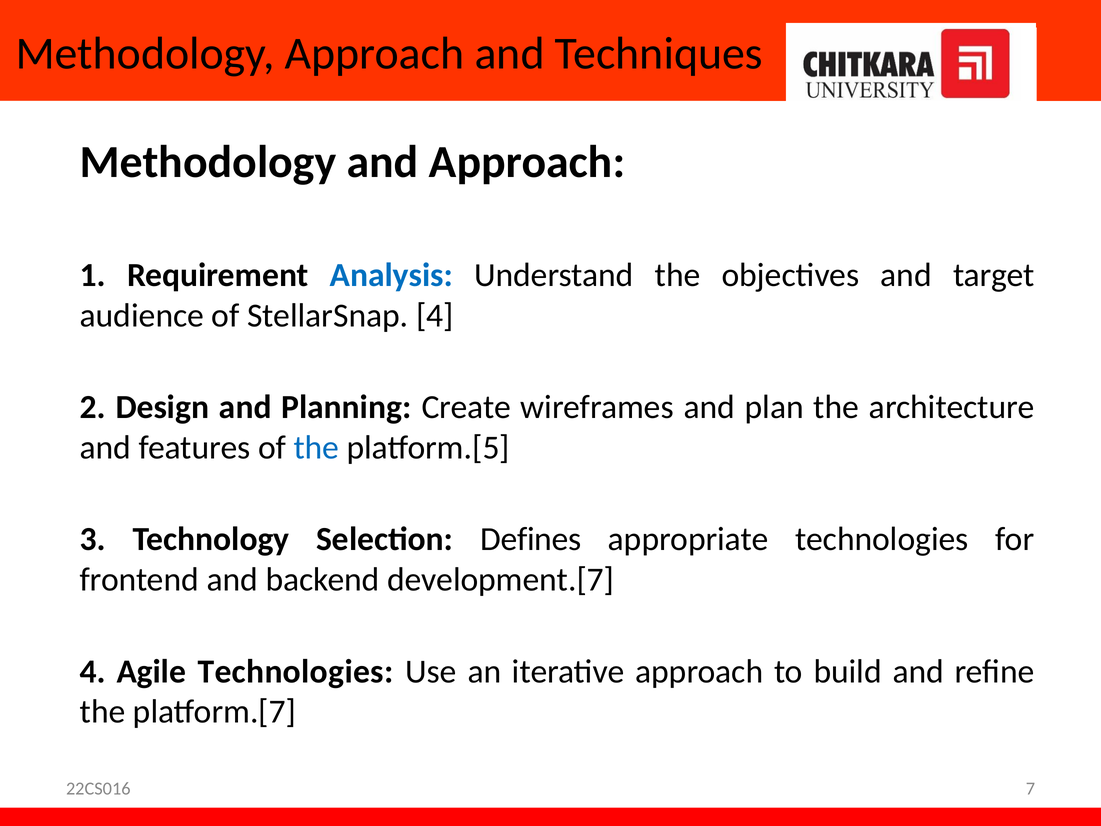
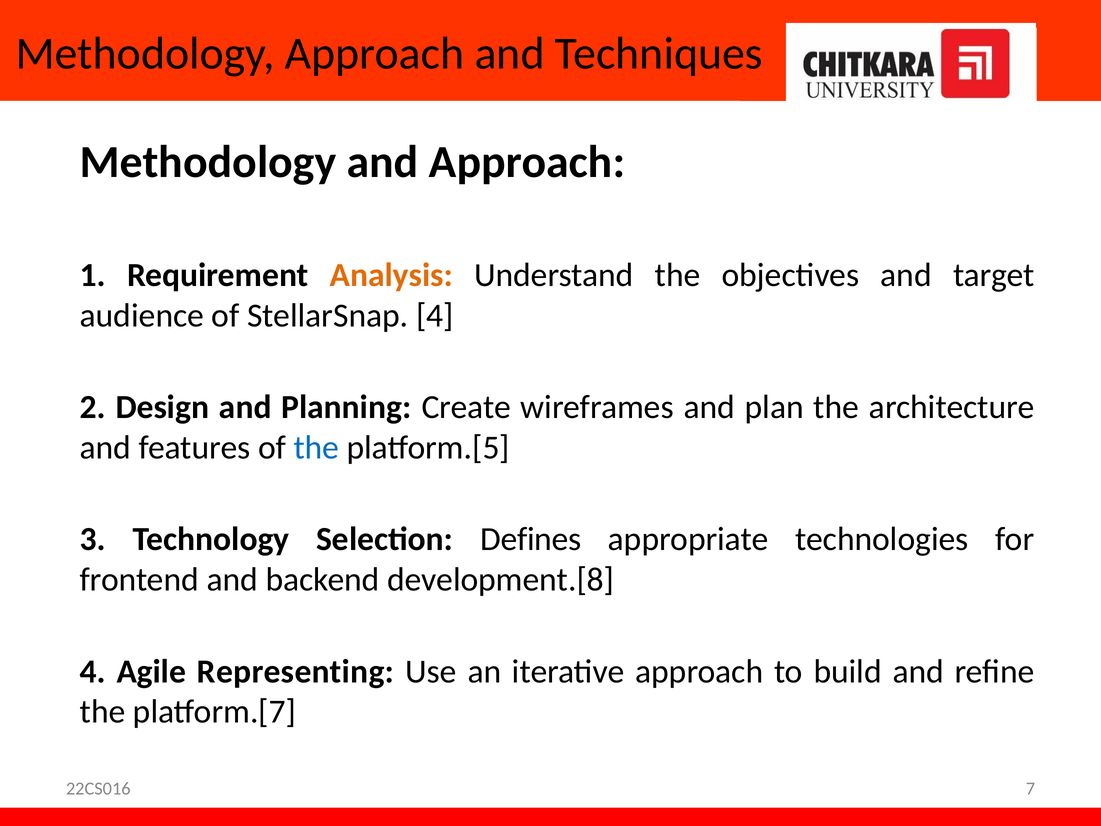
Analysis colour: blue -> orange (391, 275)
development.[7: development.[7 -> development.[8 (501, 579)
Agile Technologies: Technologies -> Representing (296, 671)
